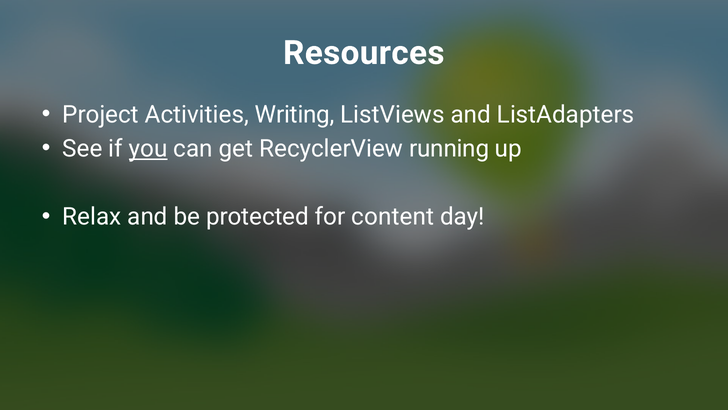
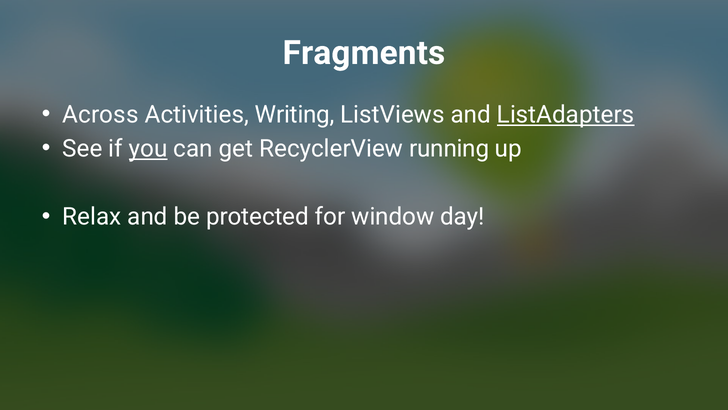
Resources: Resources -> Fragments (364, 53)
Project: Project -> Across (100, 115)
ListAdapters underline: none -> present (566, 115)
content: content -> window (393, 216)
